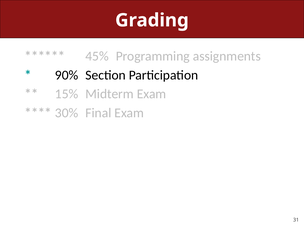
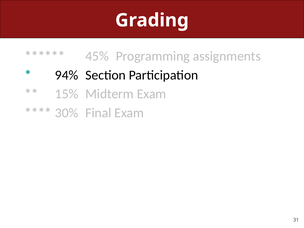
90%: 90% -> 94% (67, 75)
